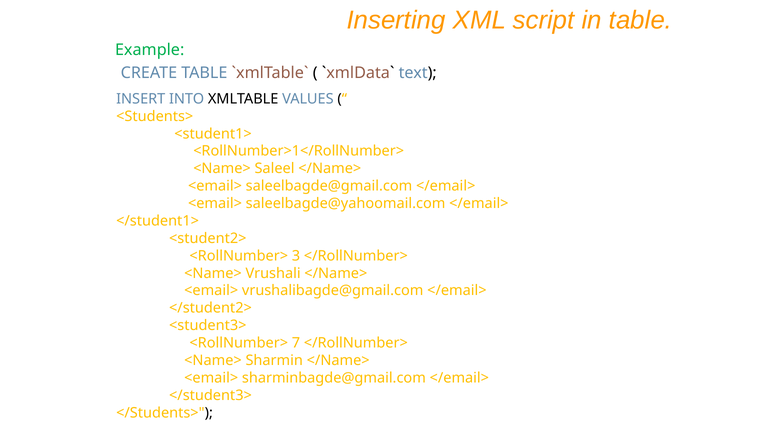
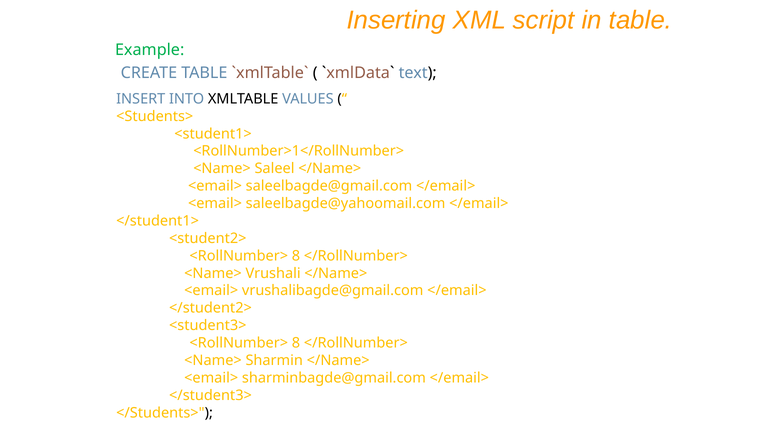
3: 3 -> 8 (296, 256)
7: 7 -> 8 (296, 343)
